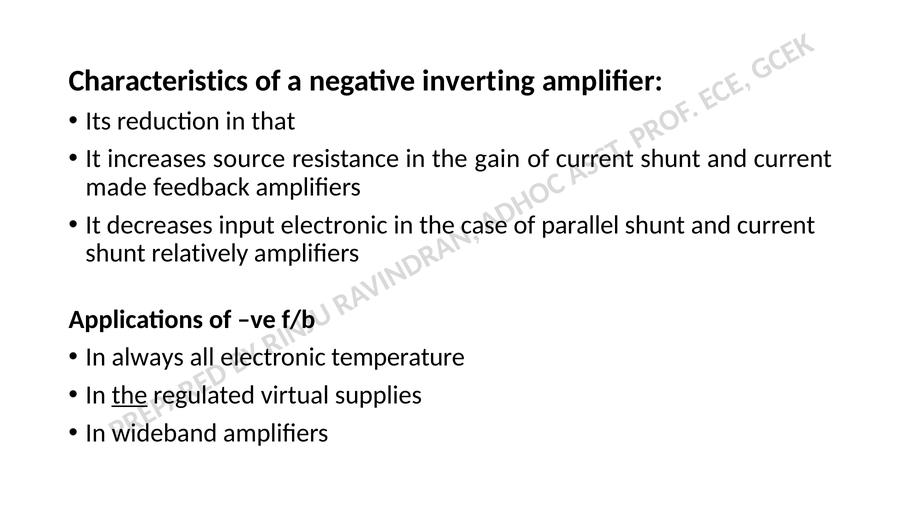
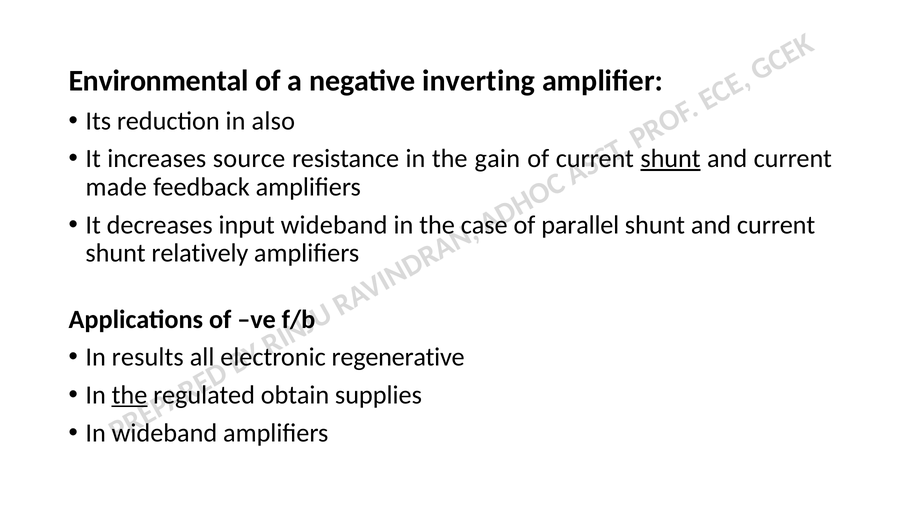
Characteristics: Characteristics -> Environmental (159, 81)
that: that -> also (273, 121)
shunt underline: none -> present (671, 159)
input electronic: electronic -> wideband (334, 225)
always: always -> results (148, 357)
temperature: temperature -> regenerative (398, 357)
virtual: virtual -> obtain (295, 395)
